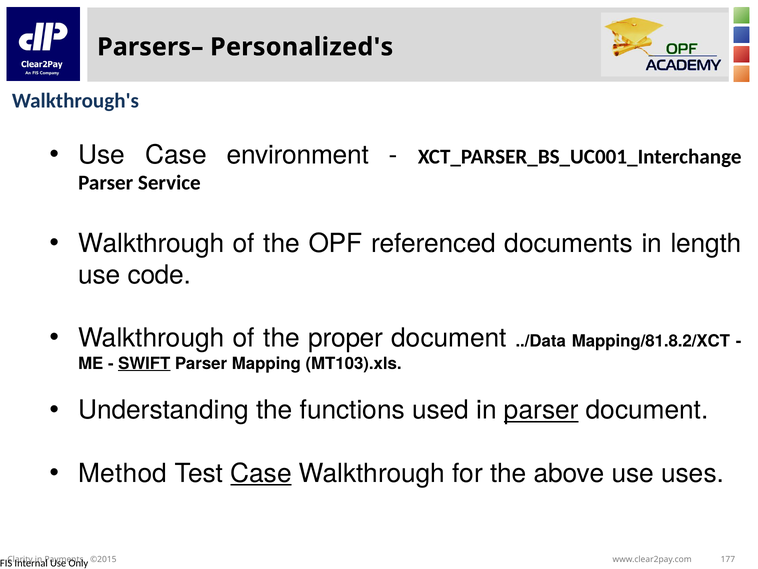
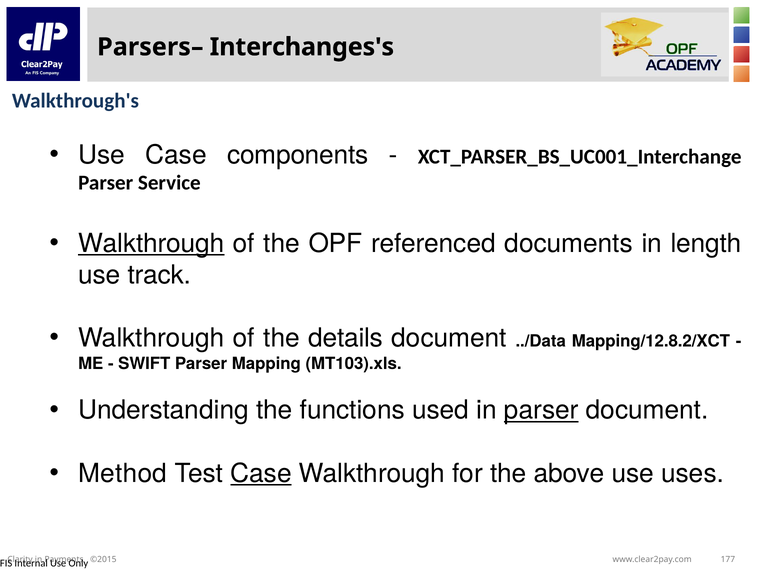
Personalized's: Personalized's -> Interchanges's (302, 47)
environment: environment -> components (298, 155)
Walkthrough underline: none -> present (151, 243)
code: code -> track (159, 275)
proper: proper -> details (346, 338)
Mapping/81.8.2/XCT: Mapping/81.8.2/XCT -> Mapping/12.8.2/XCT (651, 341)
SWIFT underline: present -> none (144, 363)
